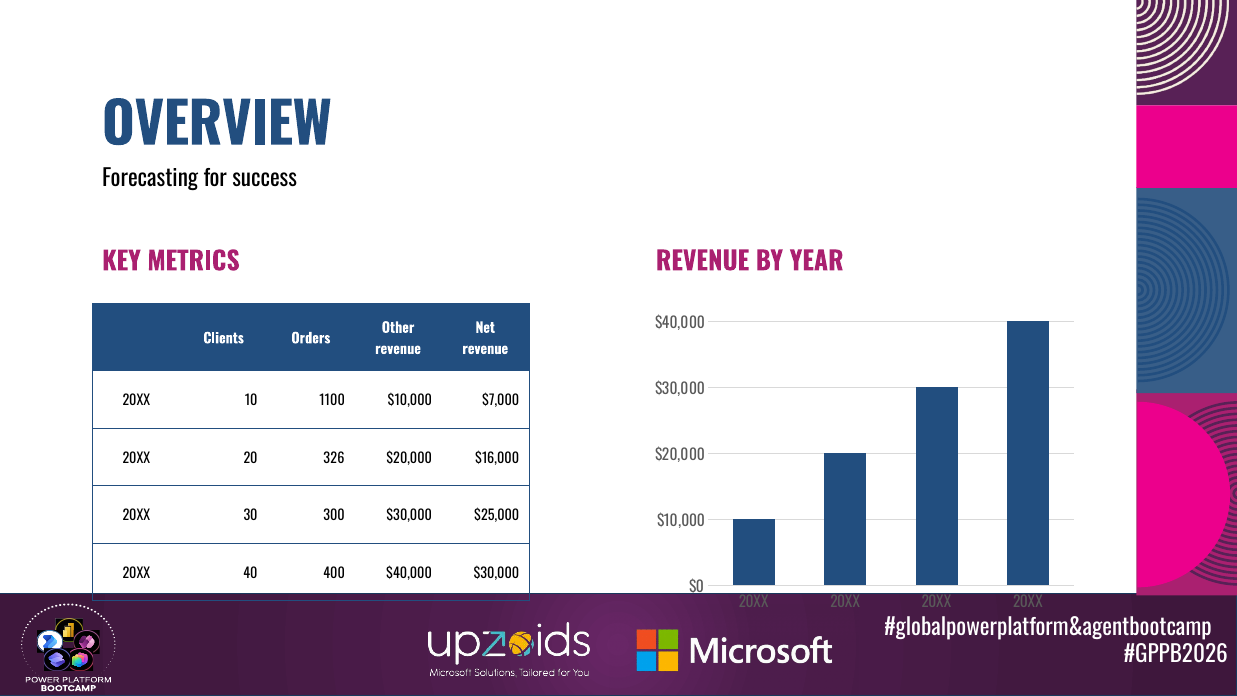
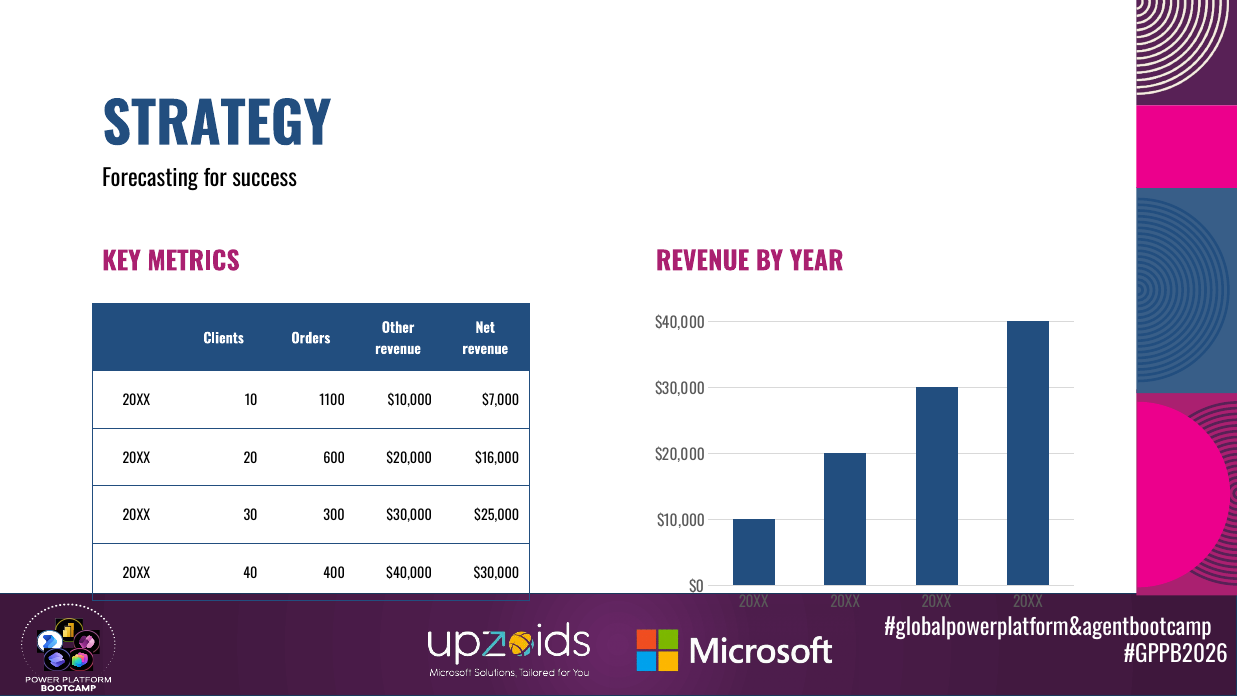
OVERVIEW: OVERVIEW -> STRATEGY (217, 126)
326: 326 -> 600 (334, 458)
